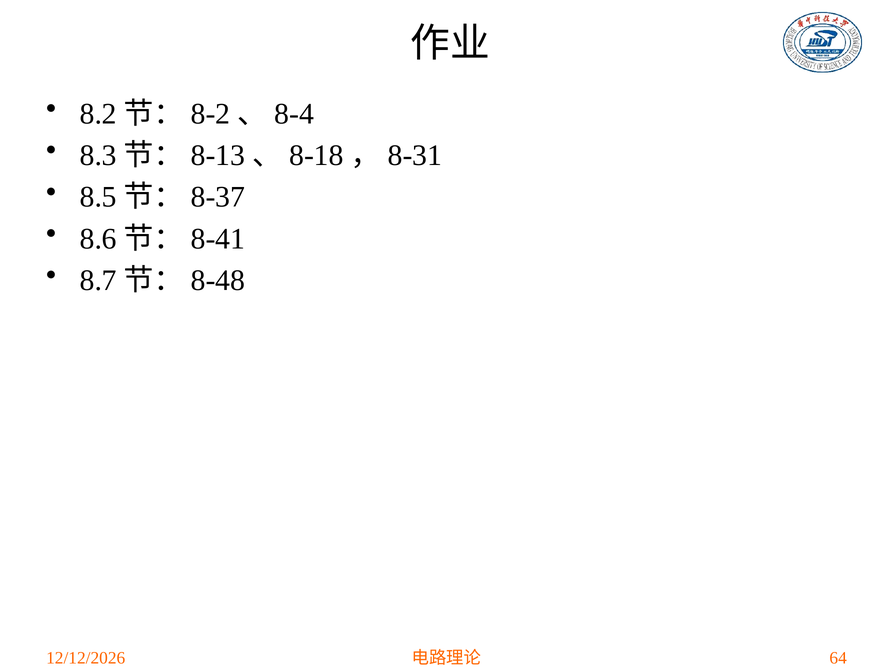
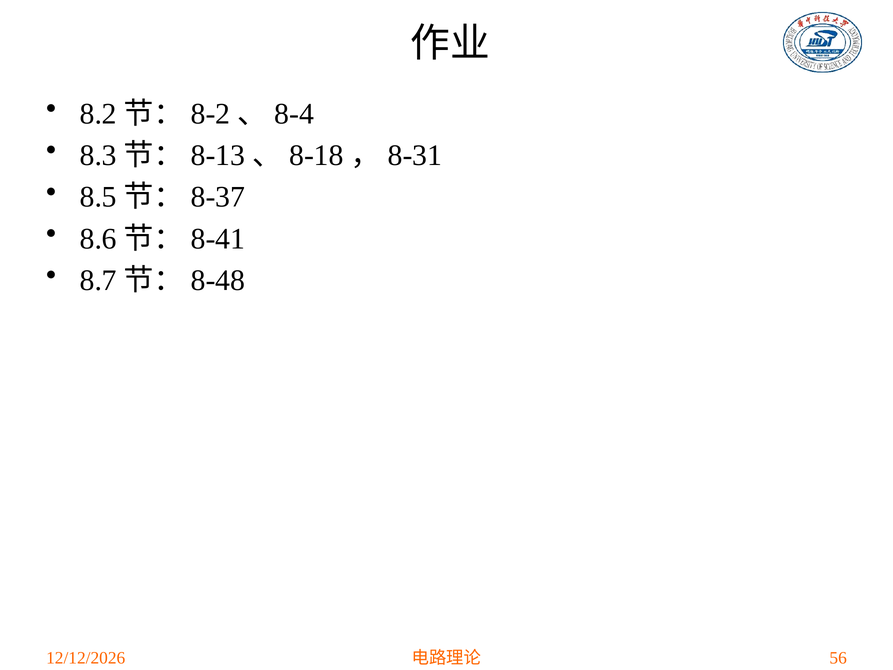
64: 64 -> 56 (838, 658)
